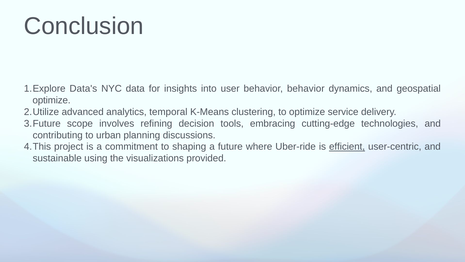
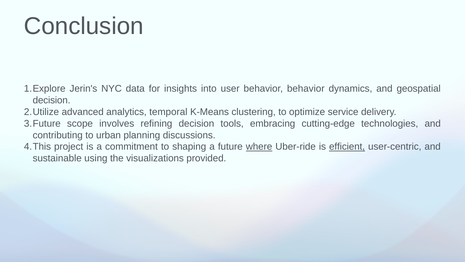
Data's: Data's -> Jerin's (83, 88)
optimize: optimize -> decision (52, 100)
where underline: none -> present (259, 147)
